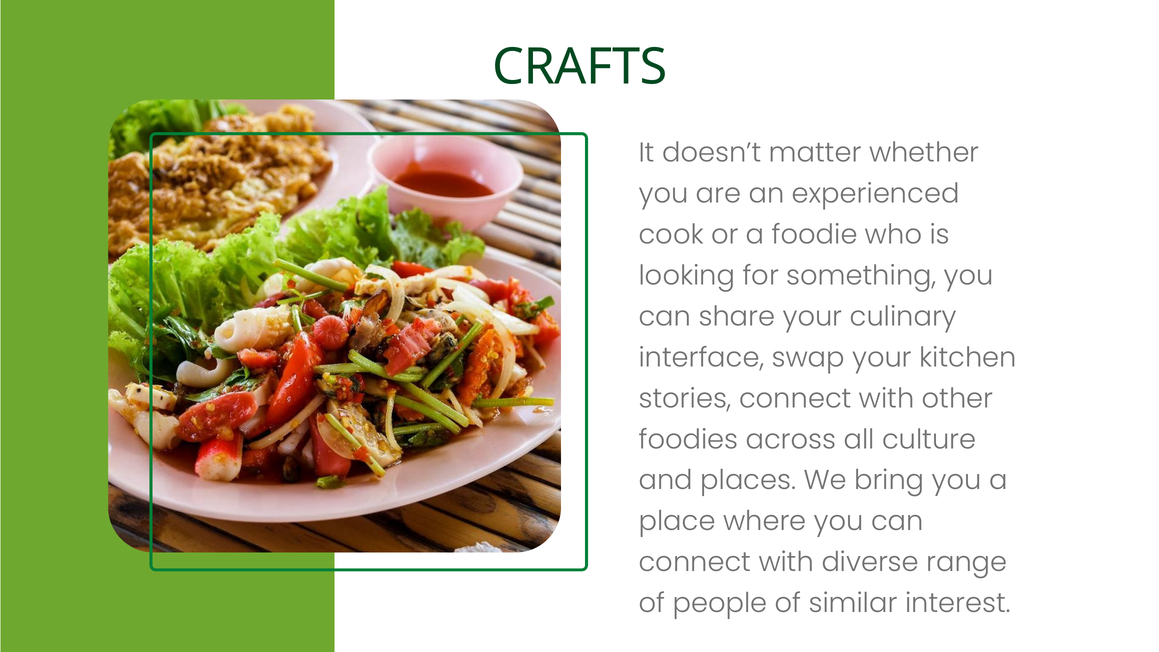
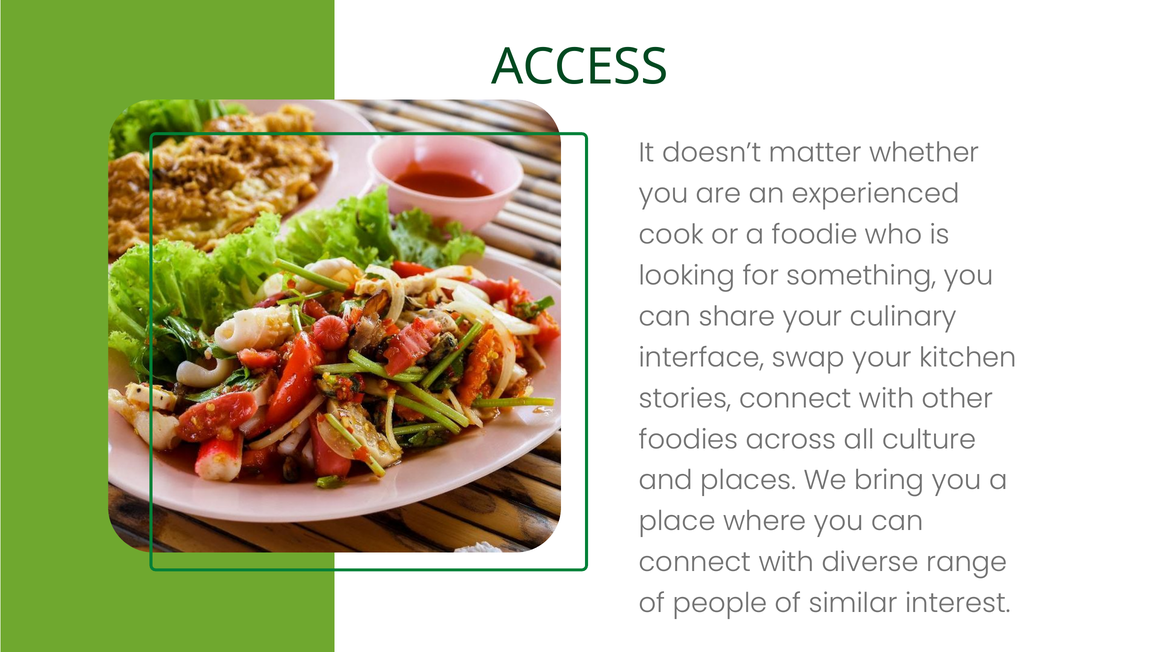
CRAFTS: CRAFTS -> ACCESS (580, 67)
